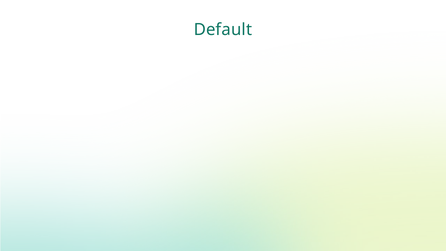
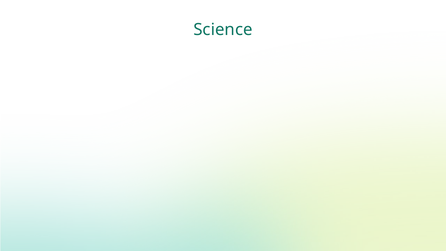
Default: Default -> Science (223, 30)
